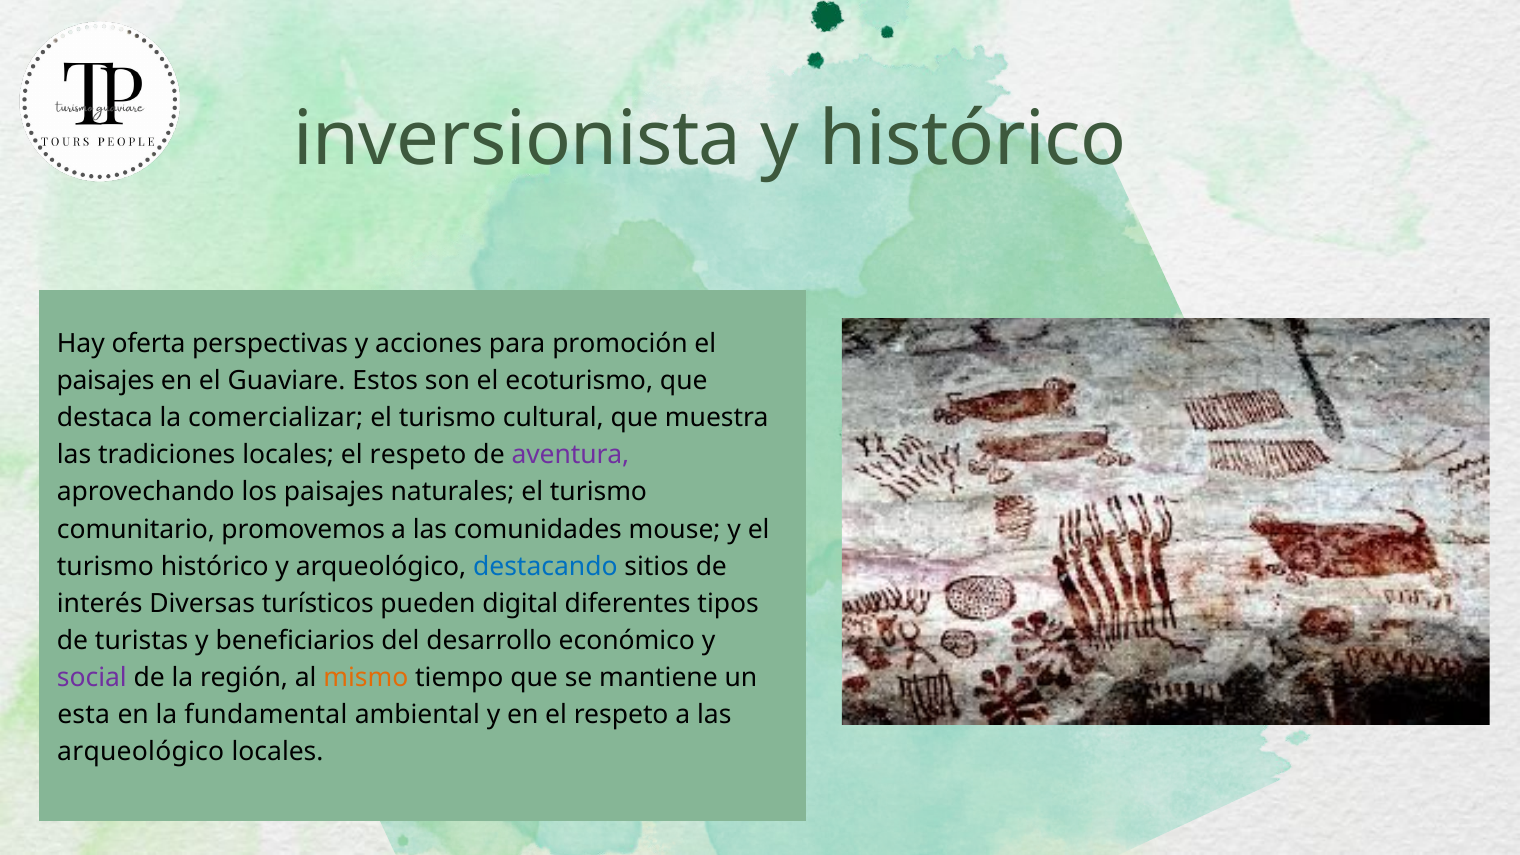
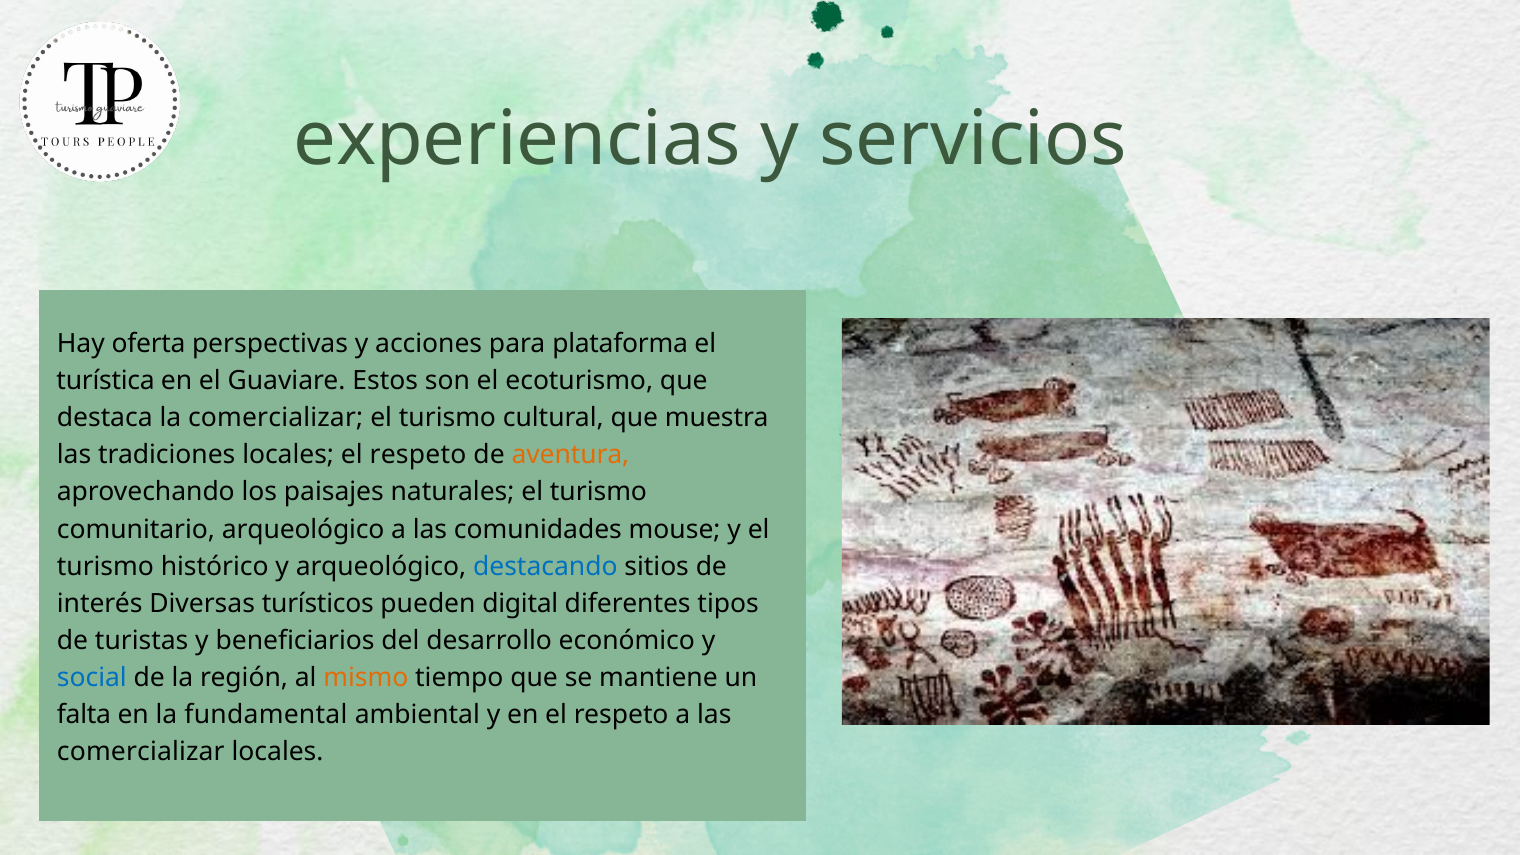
inversionista: inversionista -> experiencias (517, 140)
y histórico: histórico -> servicios (973, 140)
promoción: promoción -> plataforma (620, 344)
paisajes: paisajes -> turística (106, 381)
aventura colour: purple -> orange (570, 455)
comunitario promovemos: promovemos -> arqueológico (303, 529)
social colour: purple -> blue (92, 678)
esta: esta -> falta (84, 715)
arqueológico: arqueológico -> comercializar (141, 752)
